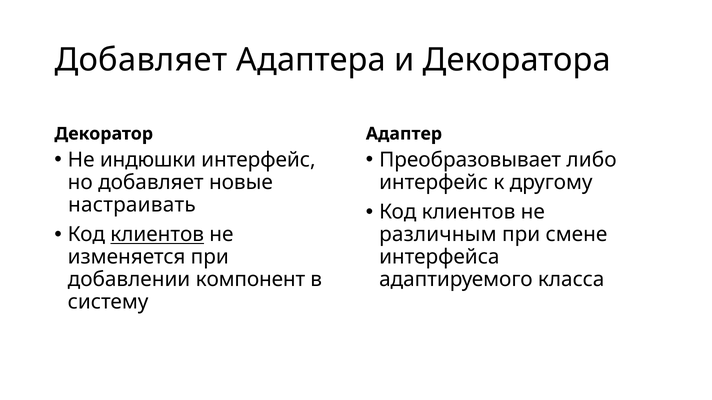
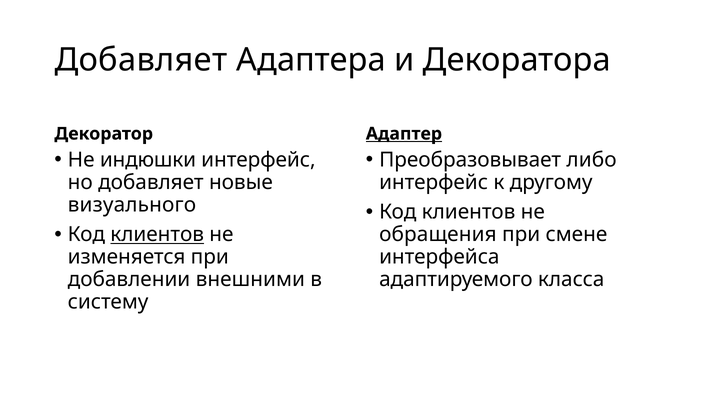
Адаптер underline: none -> present (404, 134)
настраивать: настраивать -> визуального (132, 205)
различным: различным -> обращения (438, 235)
компонент: компонент -> внешними (250, 280)
